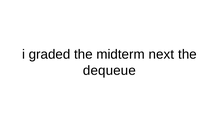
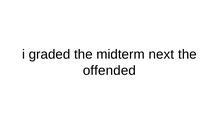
dequeue: dequeue -> offended (109, 71)
